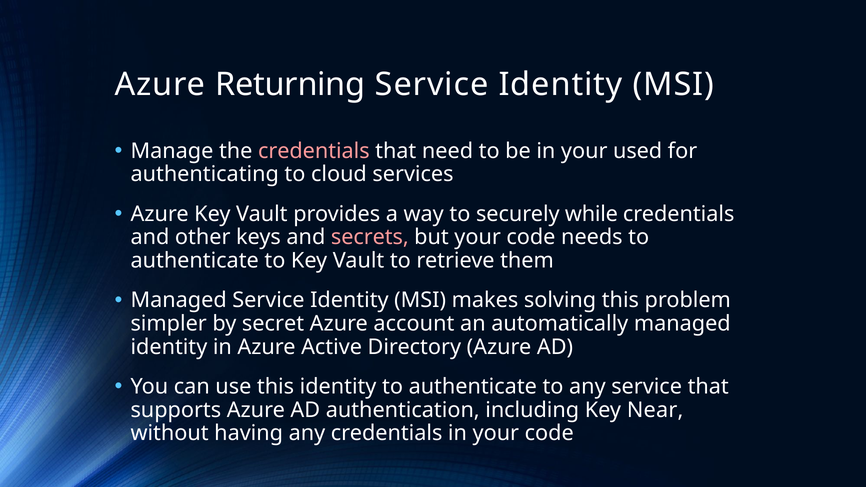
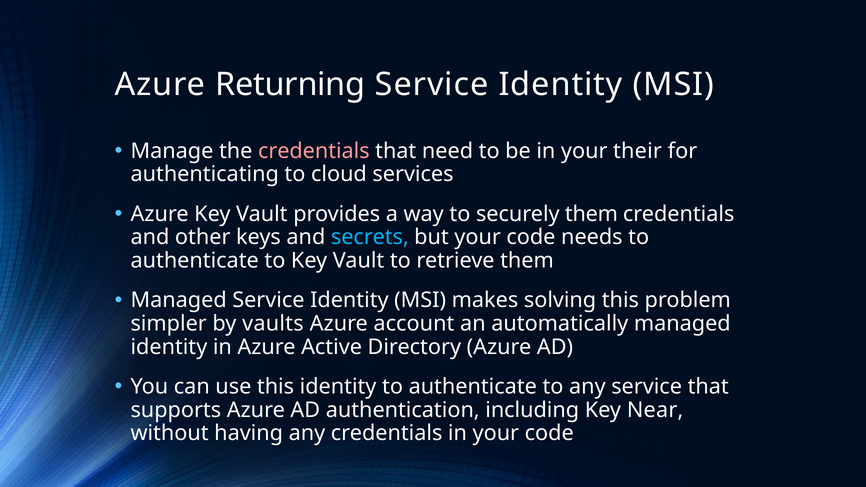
used: used -> their (637, 151)
securely while: while -> them (591, 214)
secrets colour: pink -> light blue (370, 237)
secret: secret -> vaults (273, 324)
